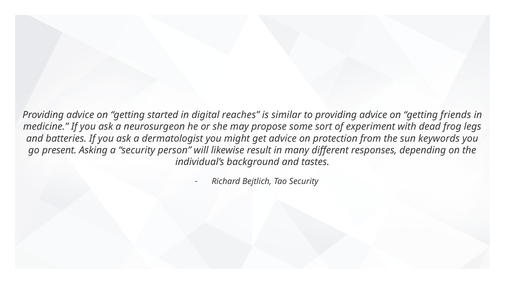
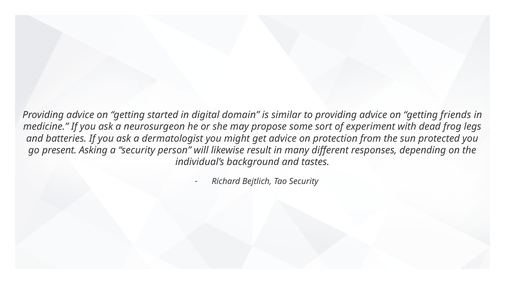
reaches: reaches -> domain (241, 115)
keywords: keywords -> protected (439, 139)
